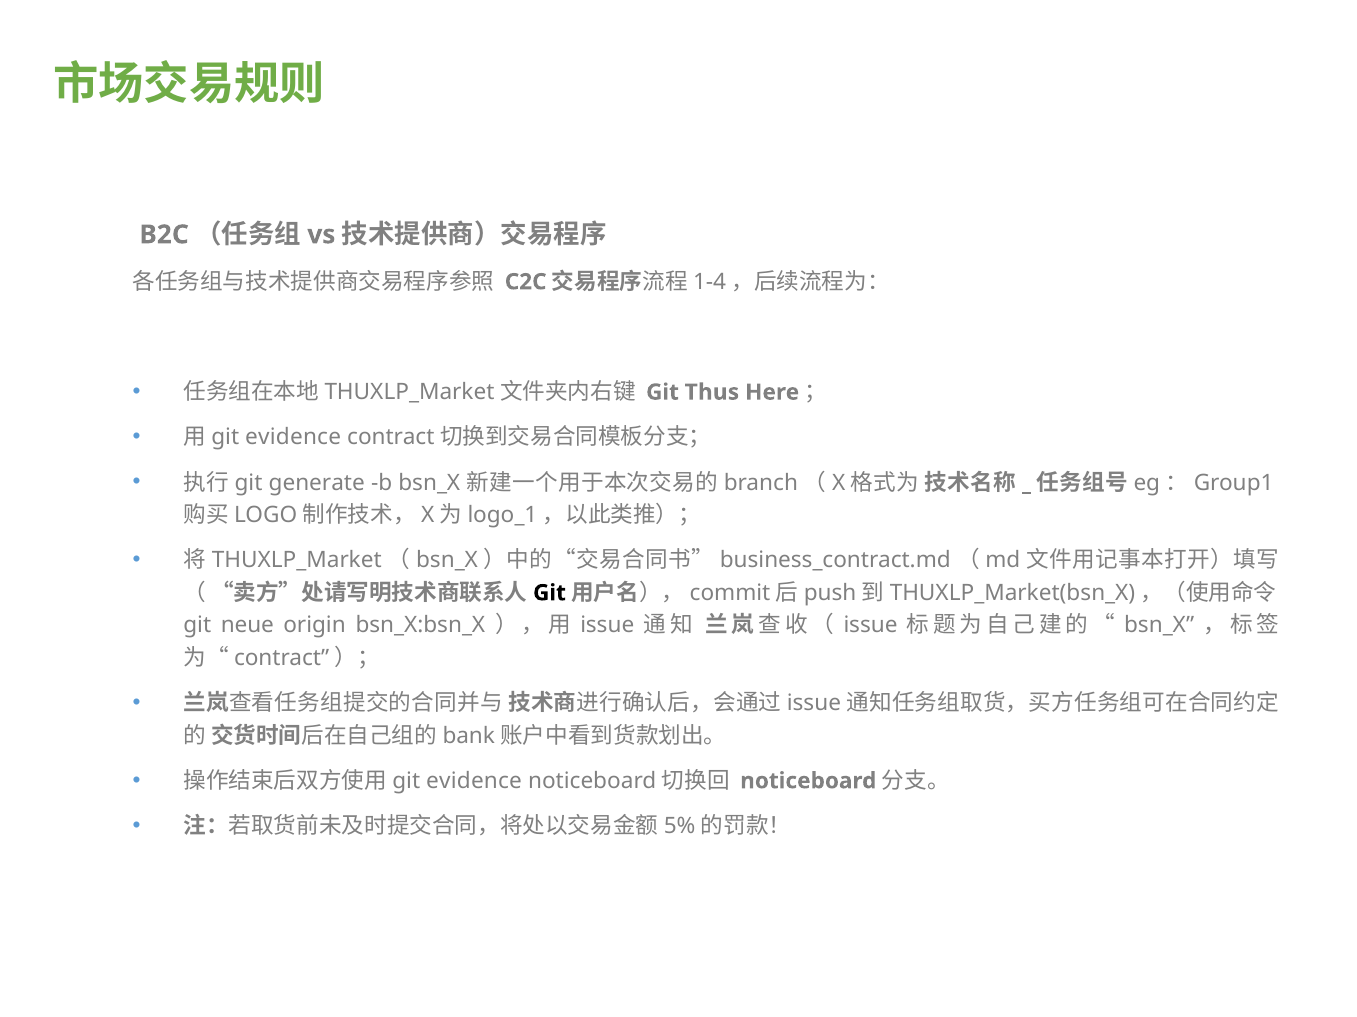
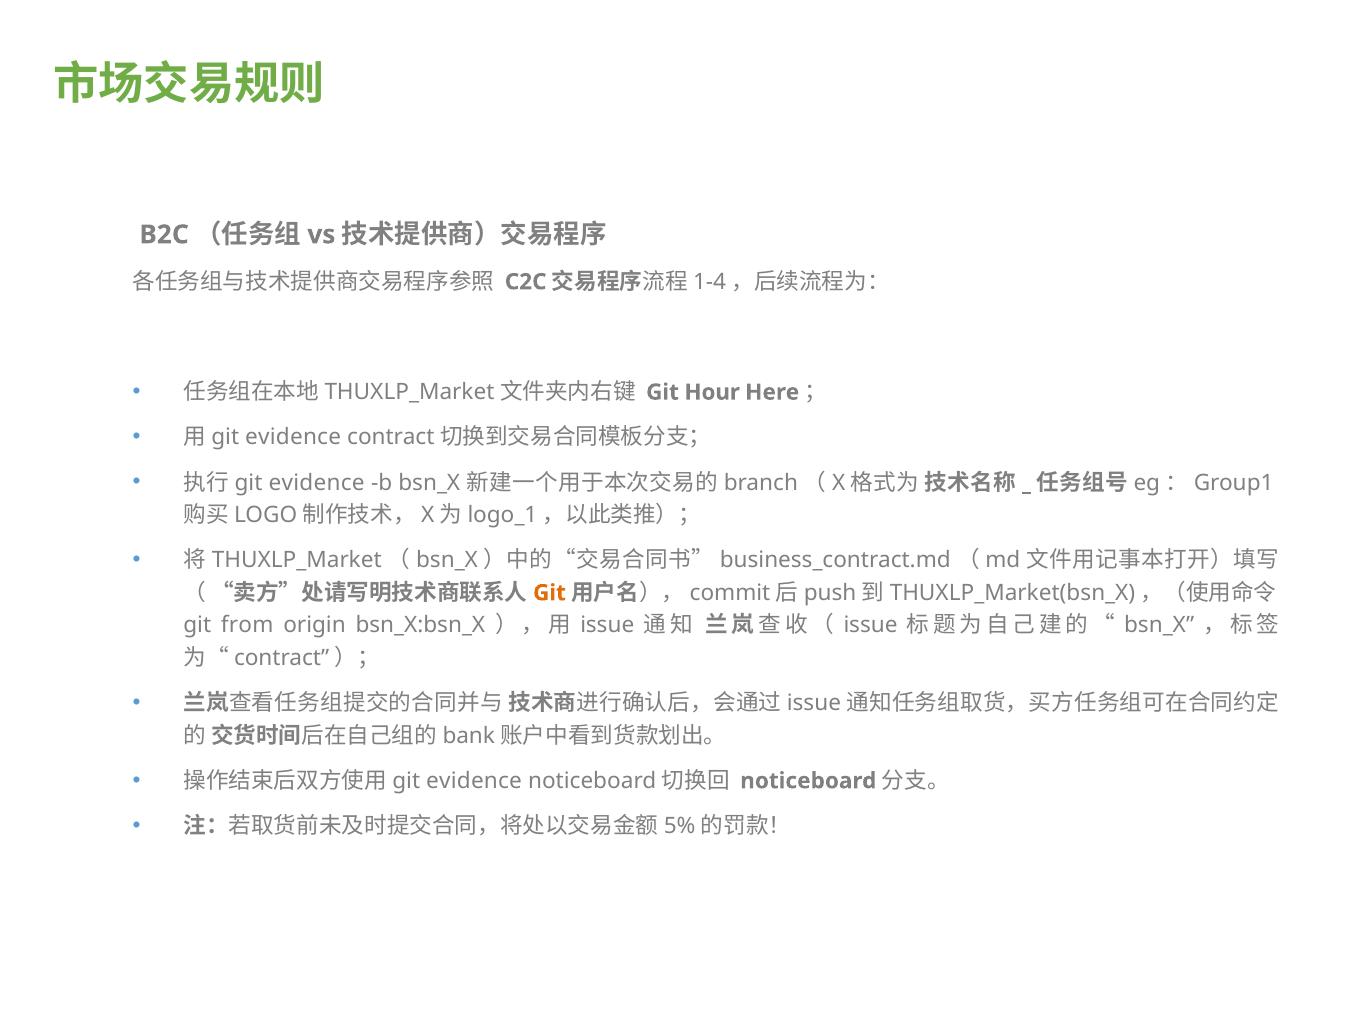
Thus: Thus -> Hour (712, 392)
git generate: generate -> evidence (317, 483)
Git colour: black -> orange (549, 593)
neue: neue -> from (247, 626)
